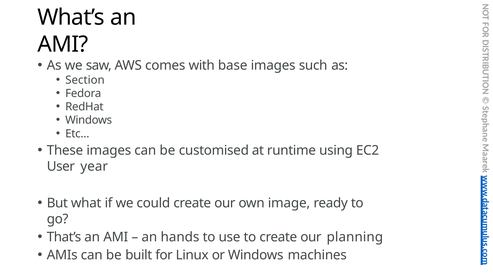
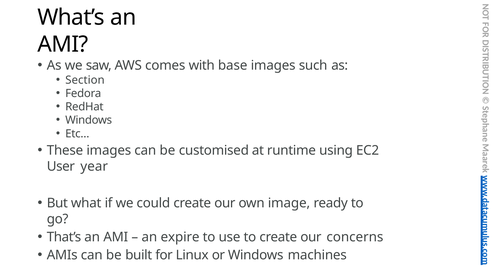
hands: hands -> expire (180, 237)
planning: planning -> concerns (355, 237)
